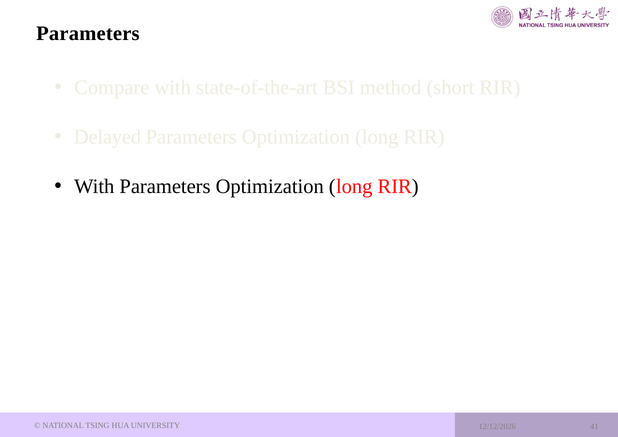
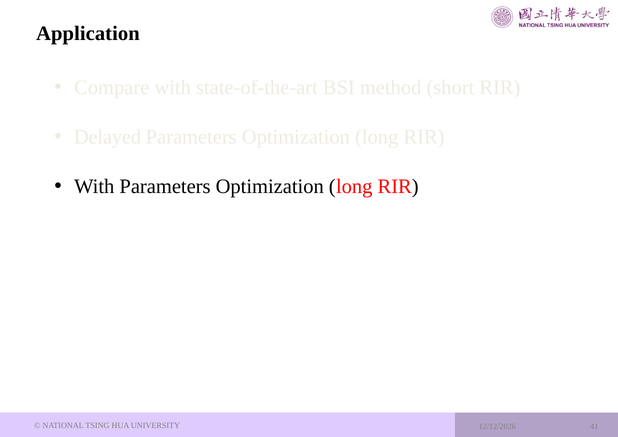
Parameters: Parameters -> Application (88, 33)
